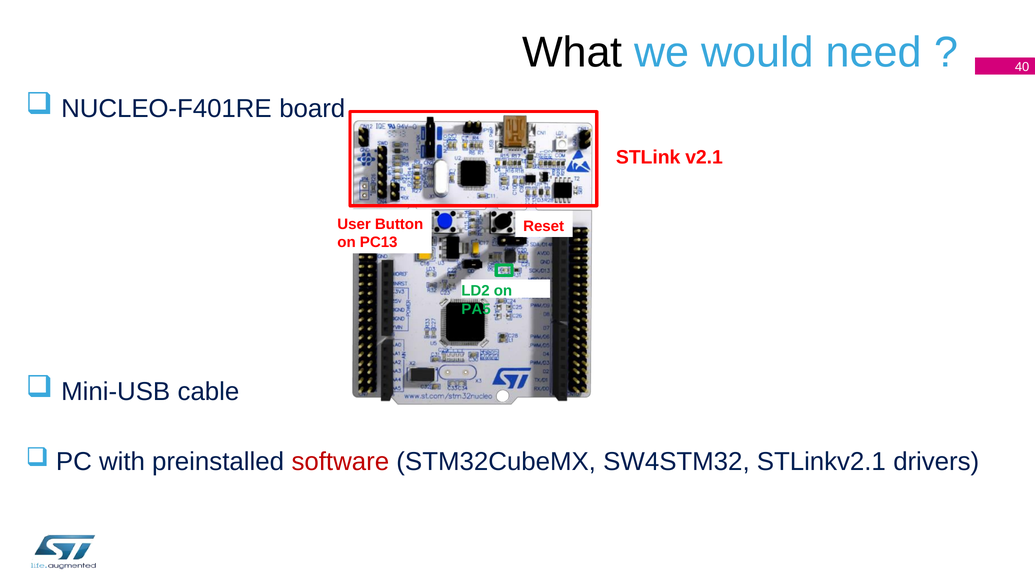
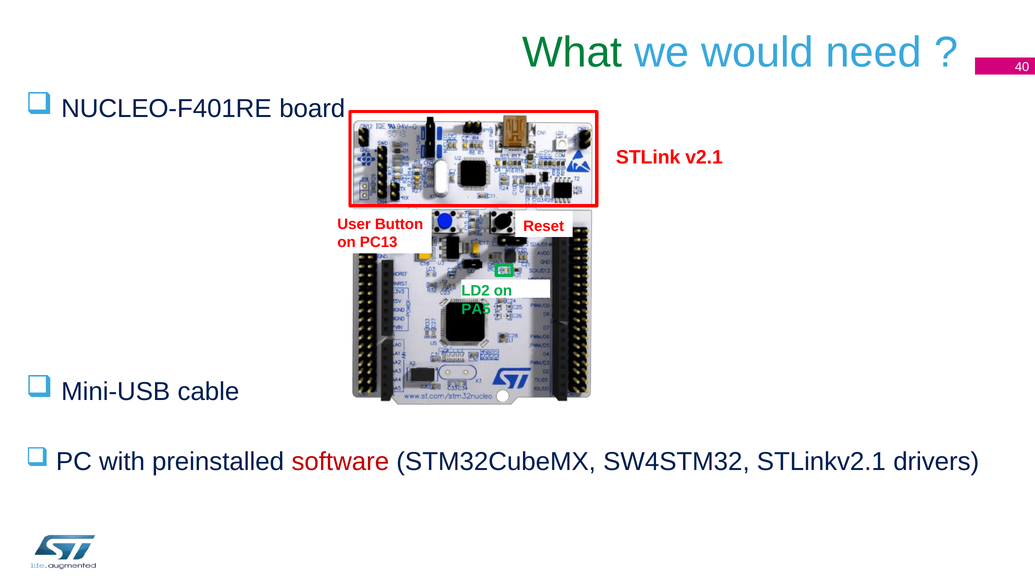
What colour: black -> green (572, 52)
